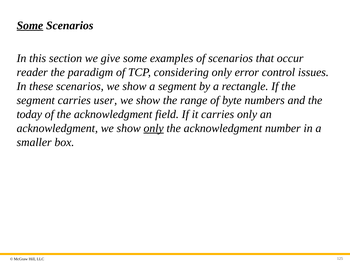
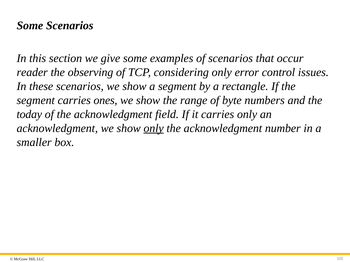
Some underline: present -> none (30, 25)
paradigm: paradigm -> observing (91, 72)
user: user -> ones (106, 100)
